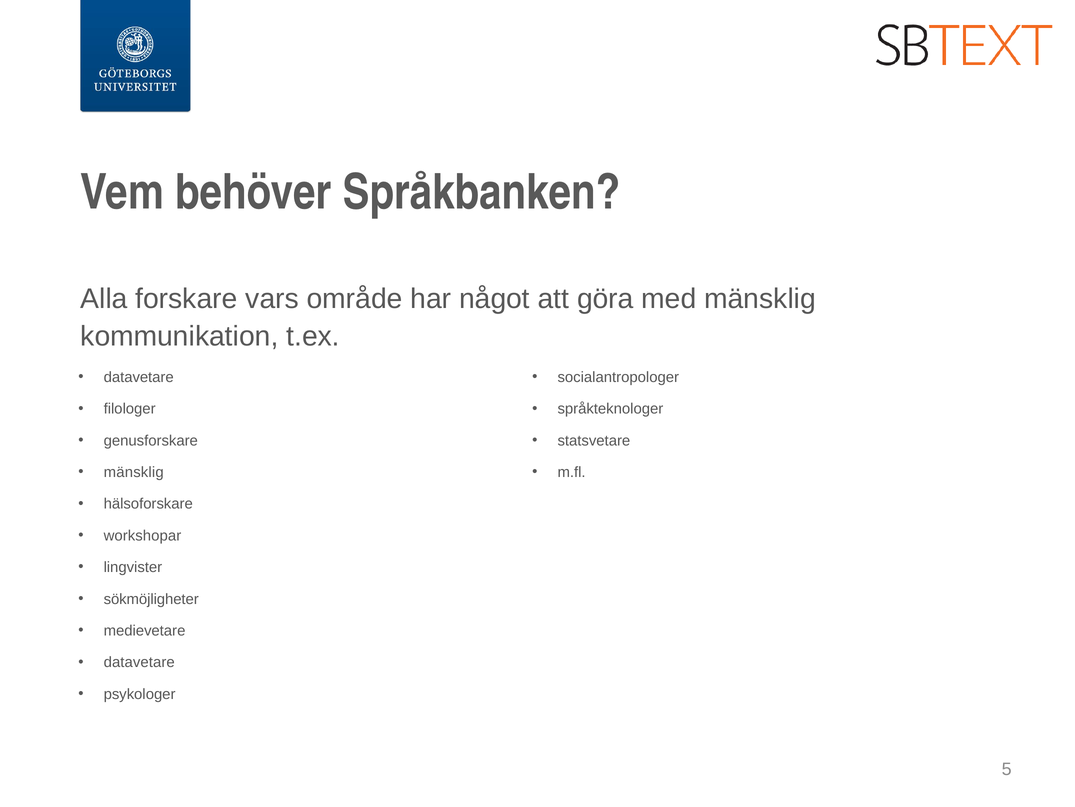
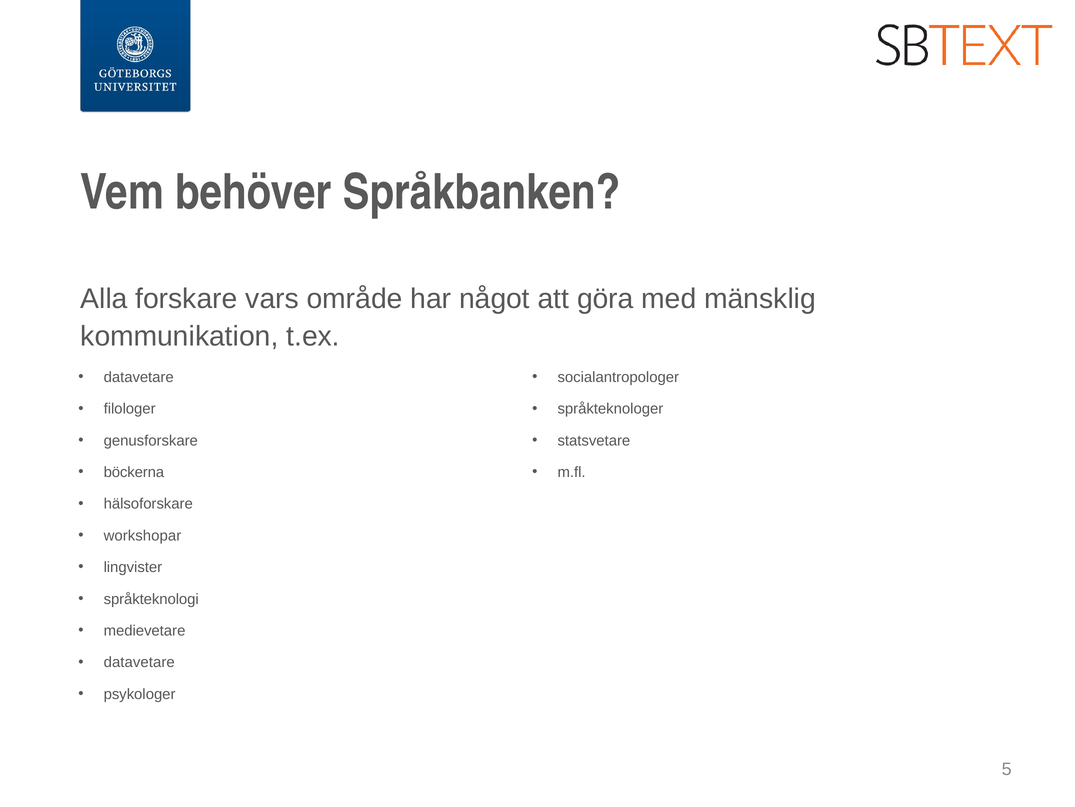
mänsklig: mänsklig -> böckerna (134, 472)
sökmöjligheter: sökmöjligheter -> språkteknologi (151, 599)
